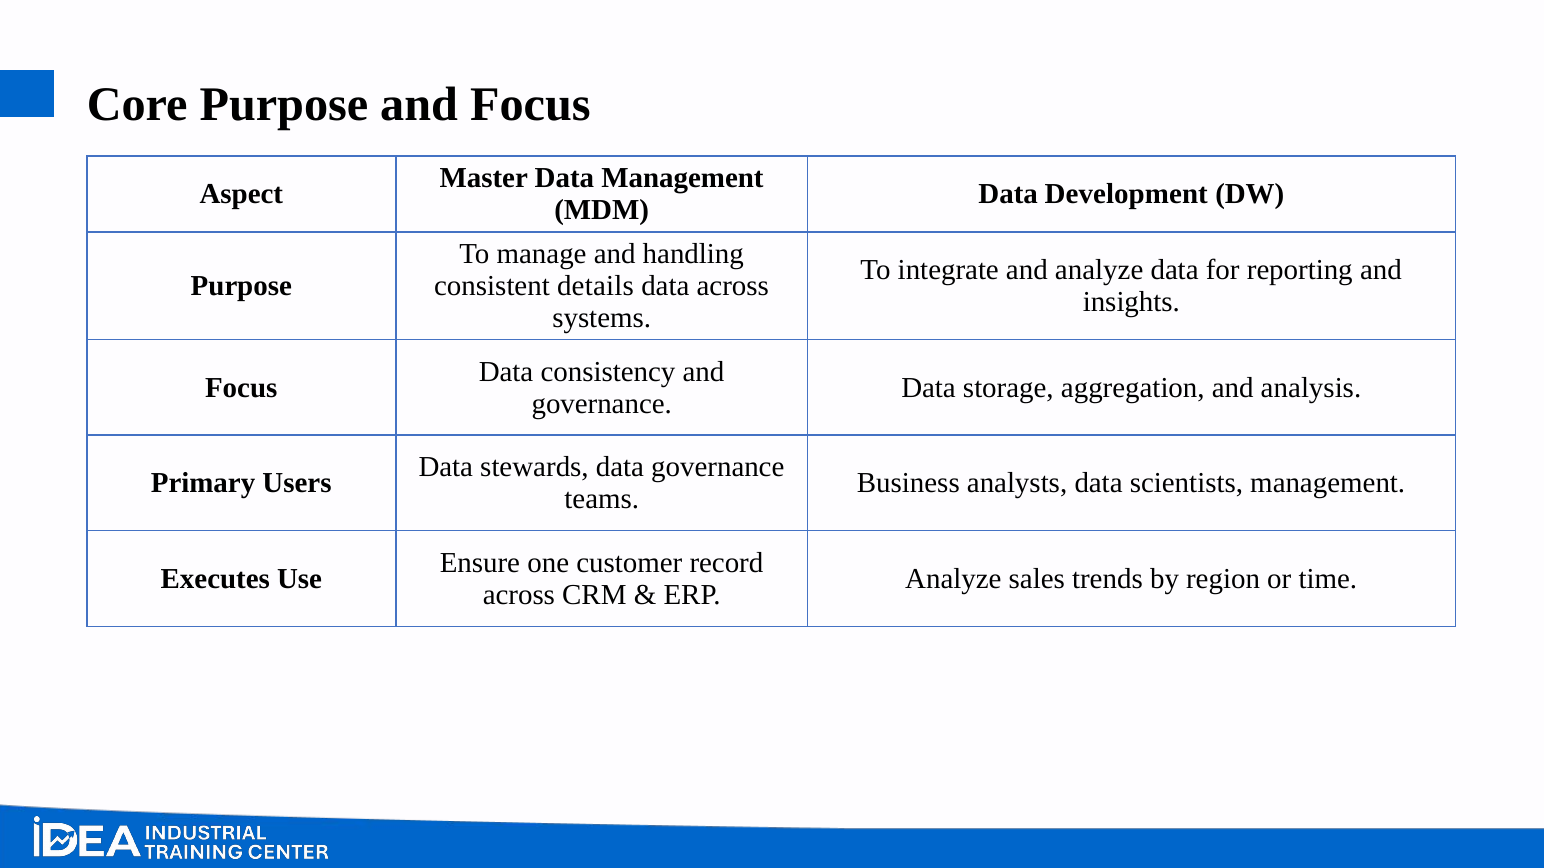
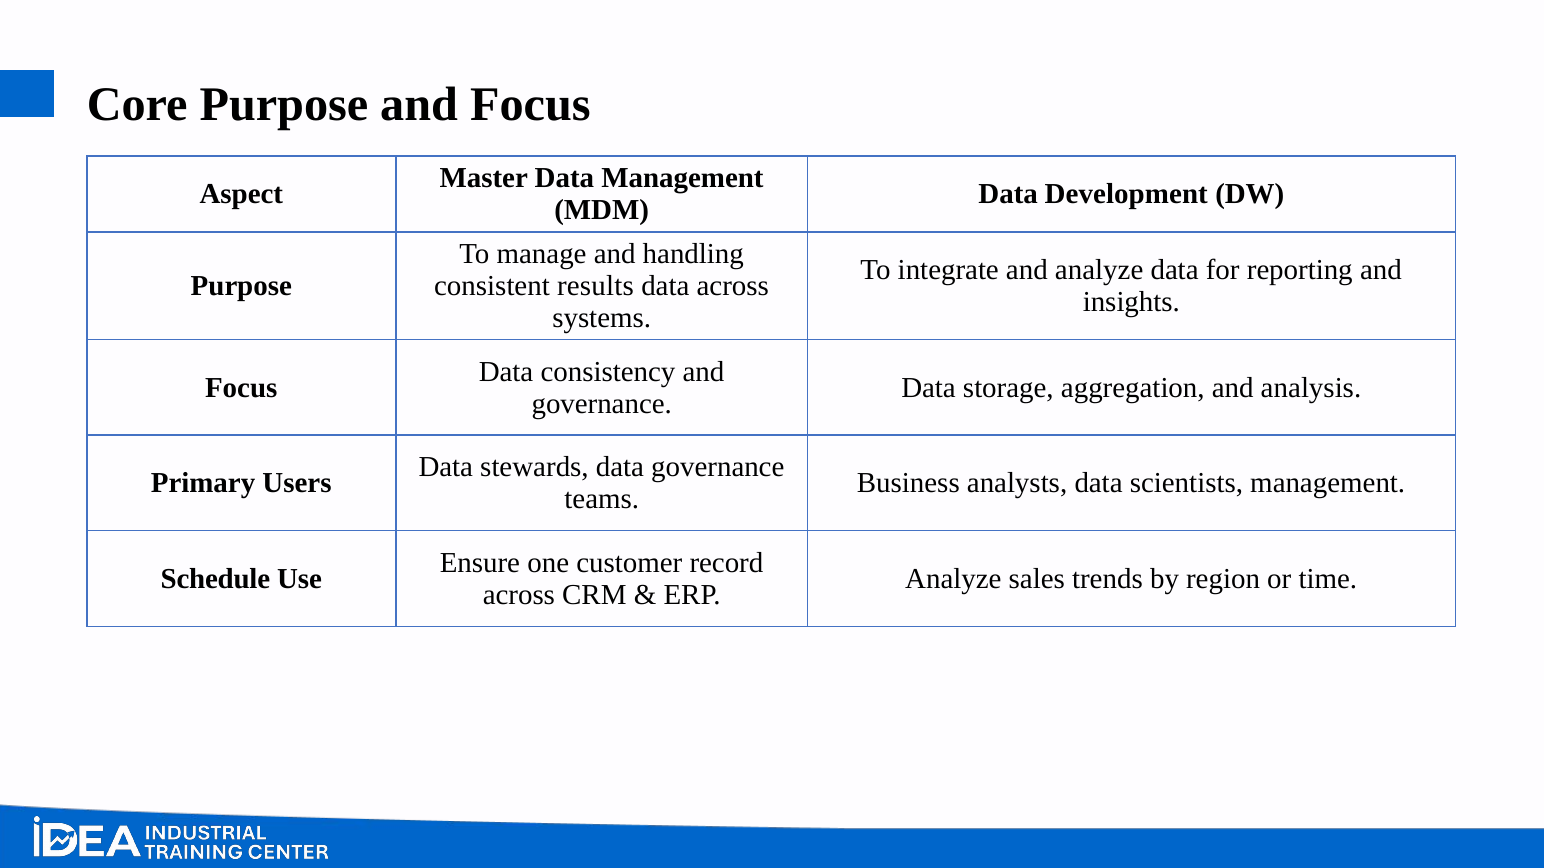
details: details -> results (595, 286)
Executes: Executes -> Schedule (215, 579)
